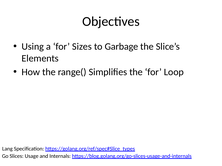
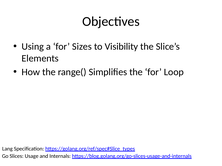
Garbage: Garbage -> Visibility (121, 47)
